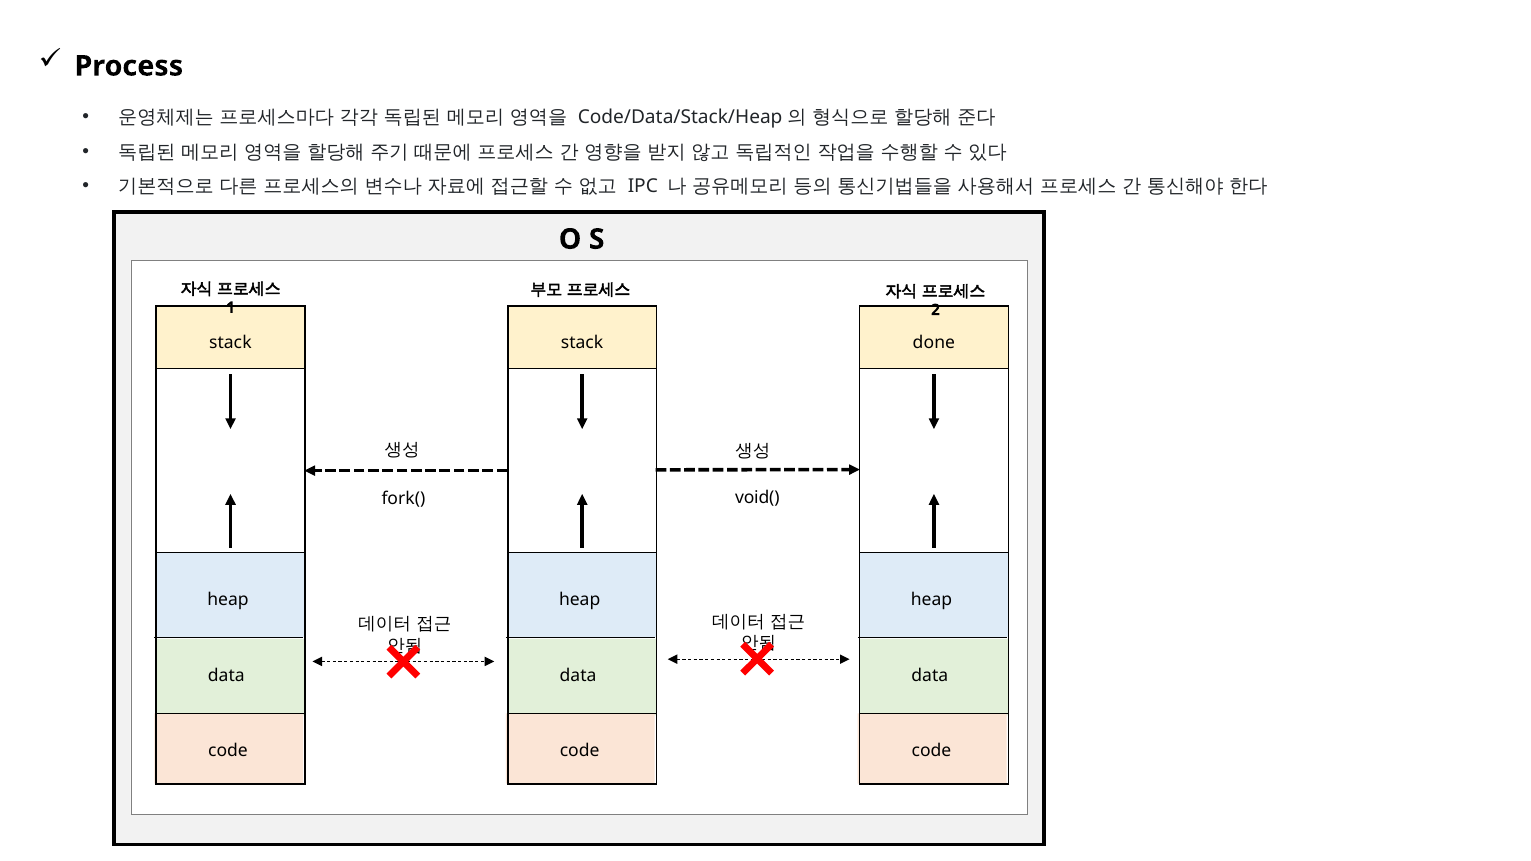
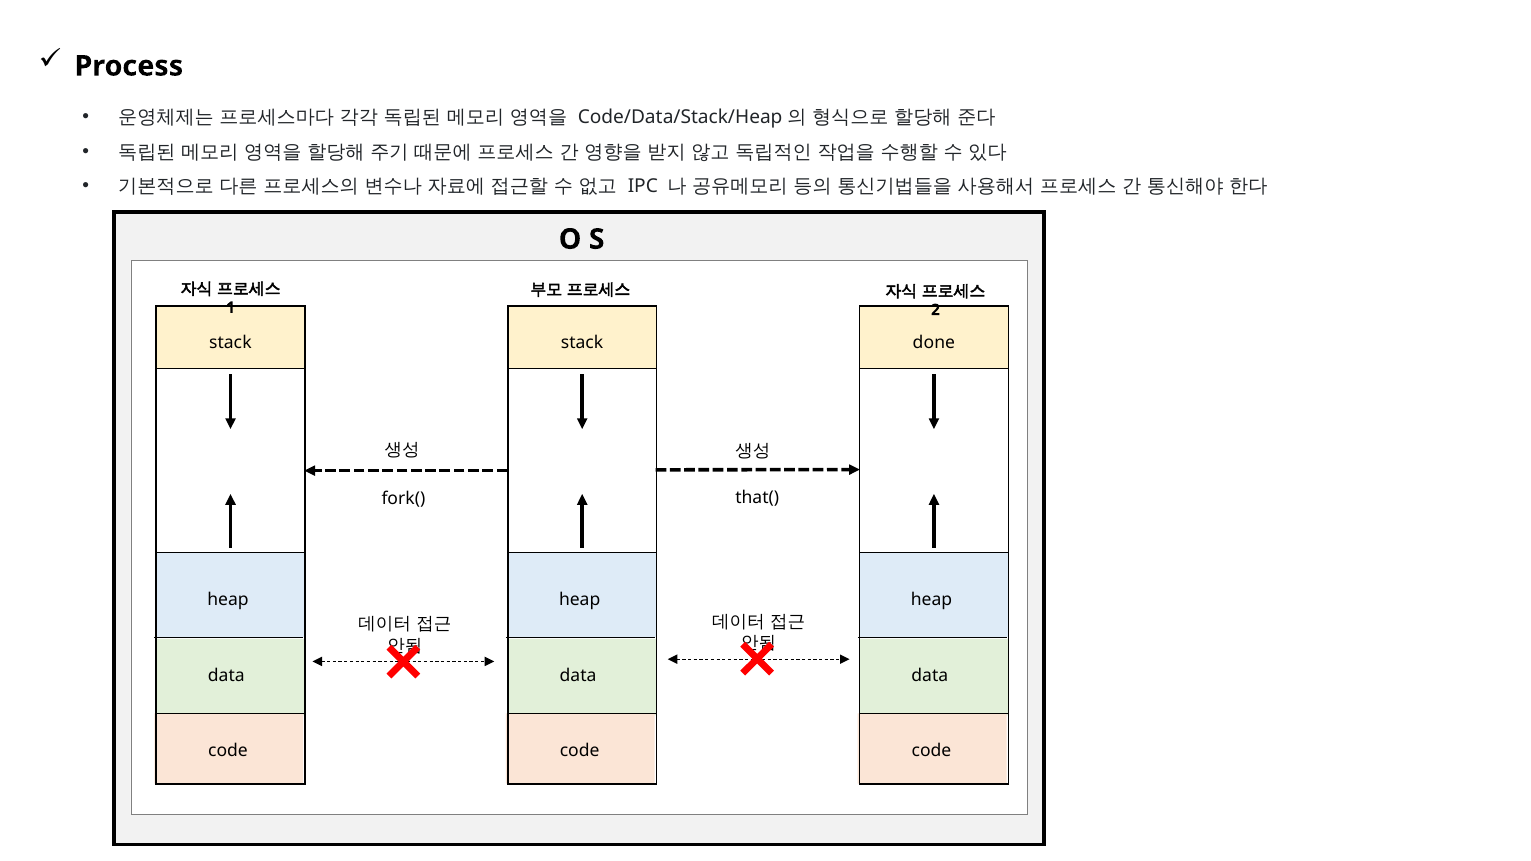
void(: void( -> that( (757, 497)
